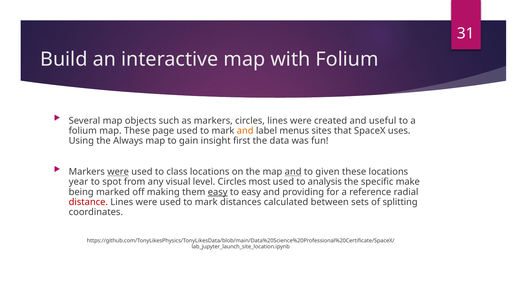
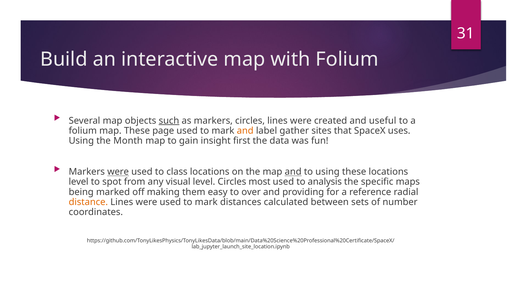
such underline: none -> present (169, 121)
menus: menus -> gather (294, 131)
Always: Always -> Month (128, 141)
to given: given -> using (328, 172)
year: year -> level (79, 182)
make: make -> maps (408, 182)
easy underline: present -> none (218, 192)
to easy: easy -> over (251, 192)
distance colour: red -> orange (88, 202)
splitting: splitting -> number (400, 202)
